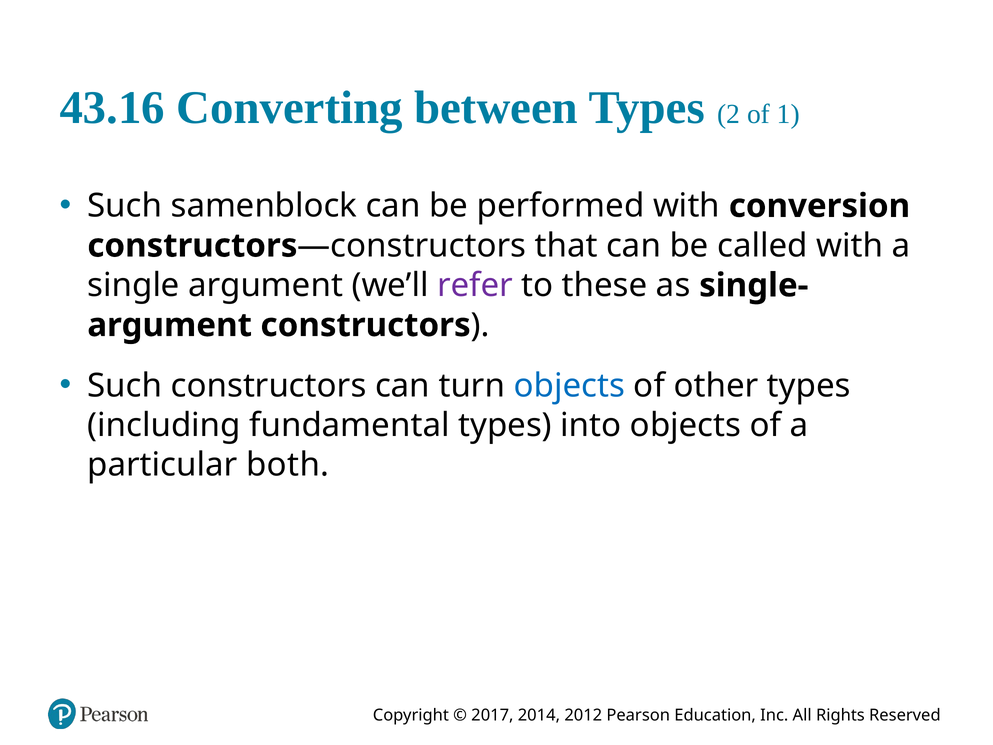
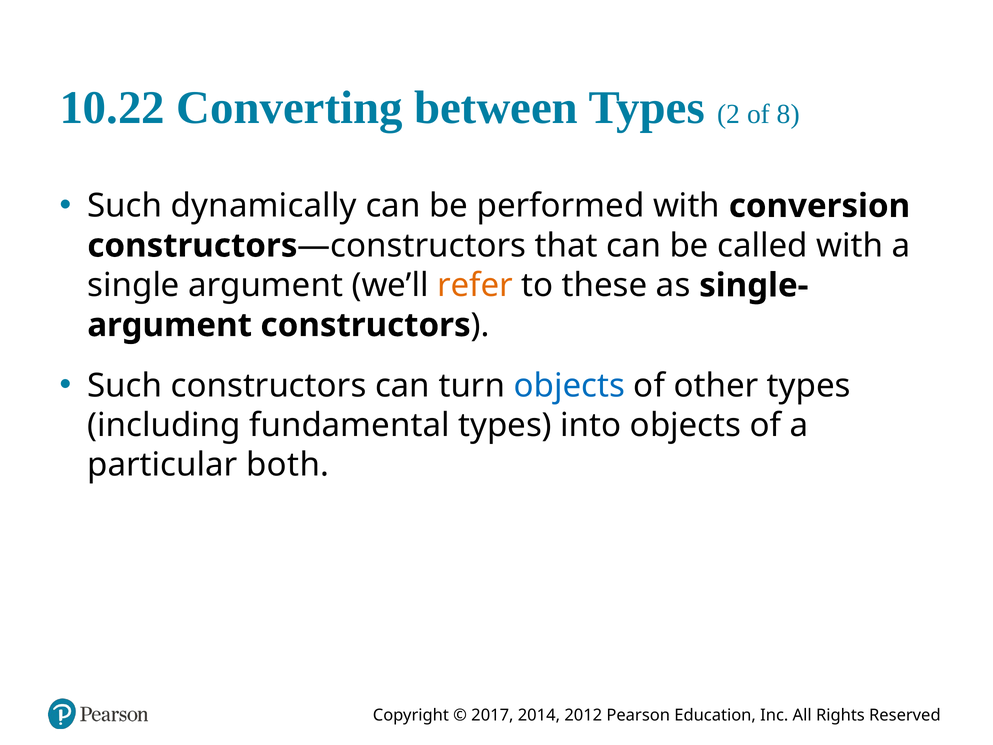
43.16: 43.16 -> 10.22 (112, 108)
1: 1 -> 8 (788, 114)
samenblock: samenblock -> dynamically (264, 206)
refer colour: purple -> orange (475, 285)
